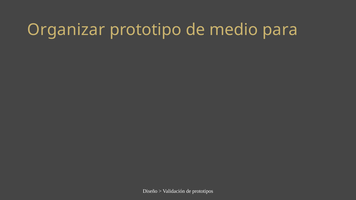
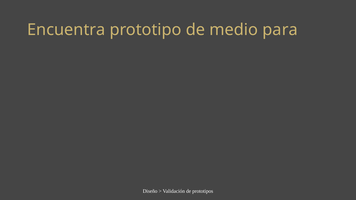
Organizar: Organizar -> Encuentra (66, 30)
